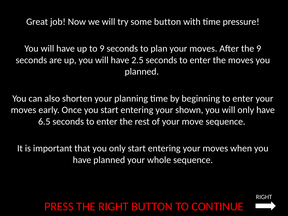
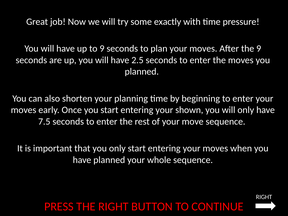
some button: button -> exactly (168, 22)
6.5: 6.5 -> 7.5 (44, 122)
